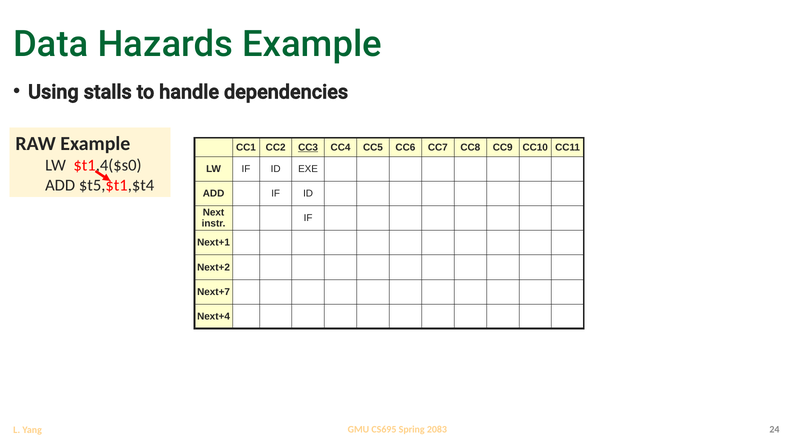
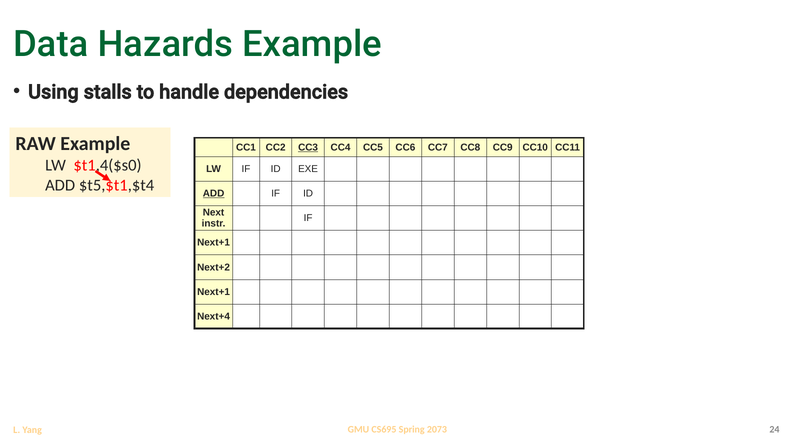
ADD underline: none -> present (214, 194)
Next+7: Next+7 -> Next+1 (214, 292)
2083: 2083 -> 2073 (437, 430)
